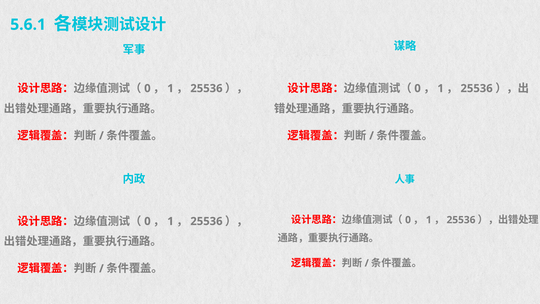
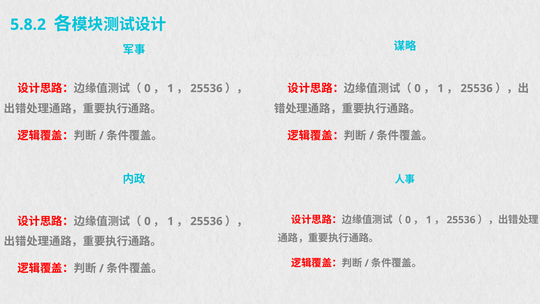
5.6.1: 5.6.1 -> 5.8.2 (28, 25)
